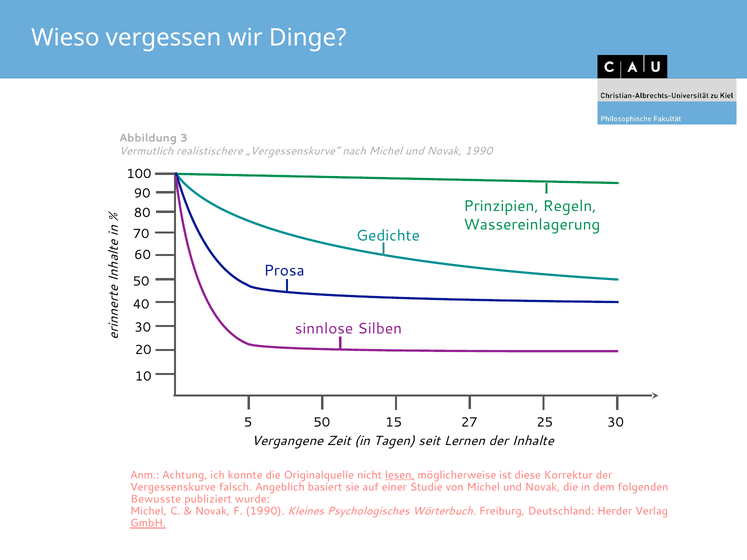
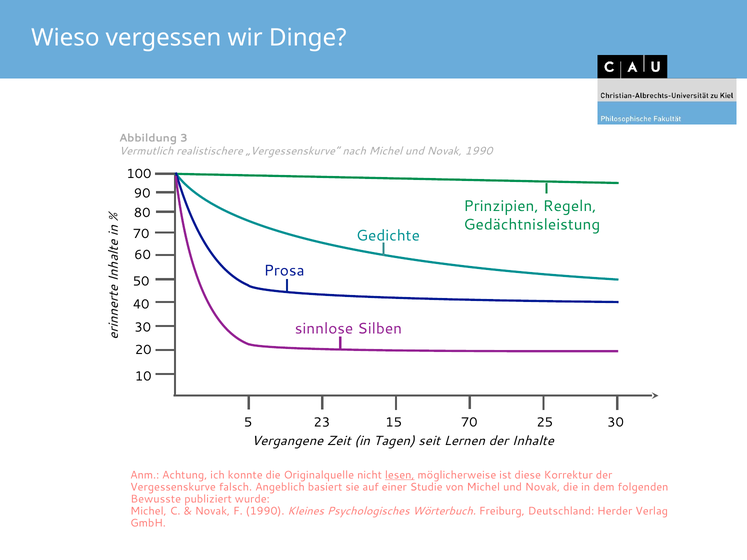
Wassereinlagerung: Wassereinlagerung -> Gedächtnisleistung (532, 225)
5 50: 50 -> 23 (322, 422)
15 27: 27 -> 70 (469, 422)
GmbH underline: present -> none (148, 524)
